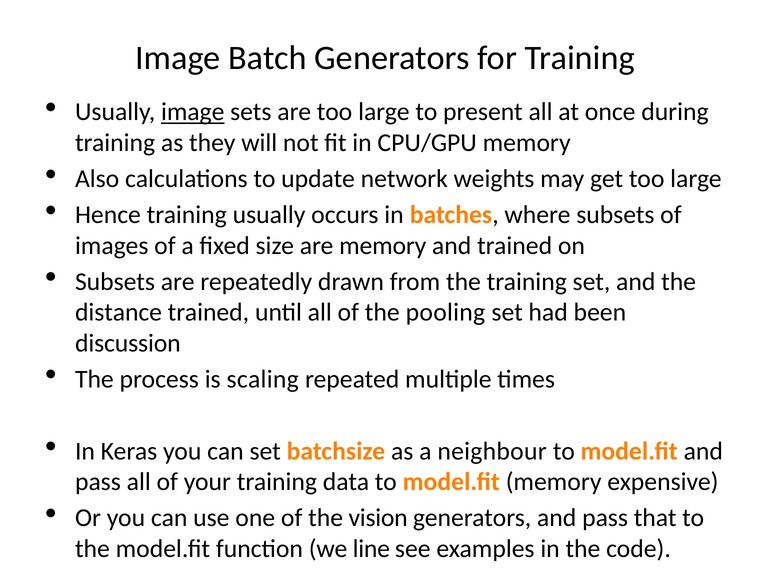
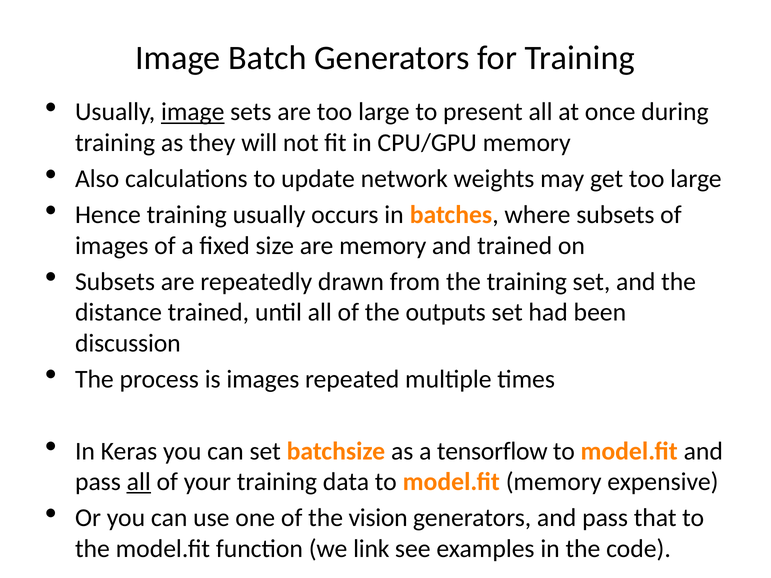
pooling: pooling -> outputs (446, 312)
is scaling: scaling -> images (263, 379)
neighbour: neighbour -> tensorflow (492, 451)
all underline: none -> present (139, 482)
line: line -> link (371, 549)
